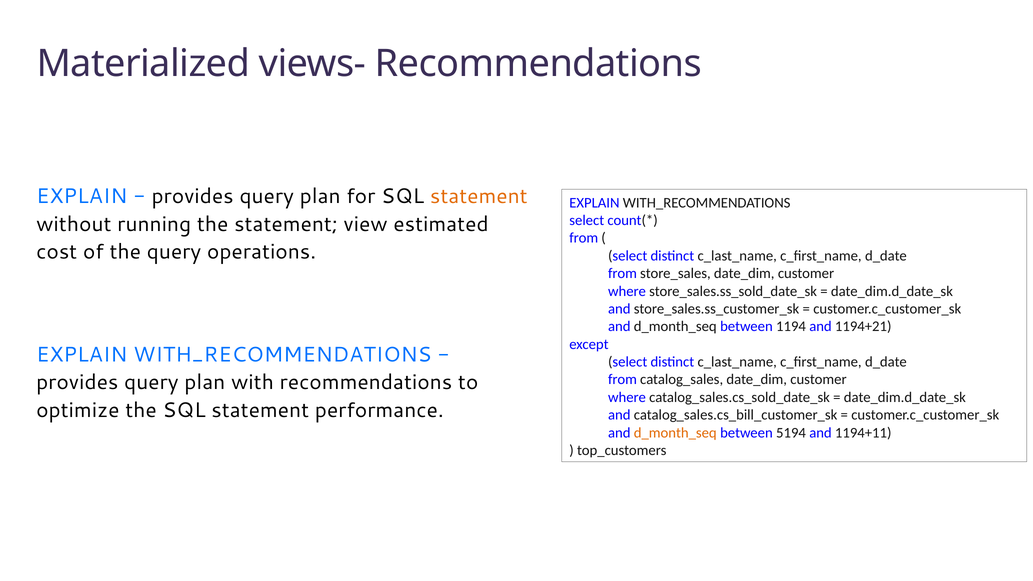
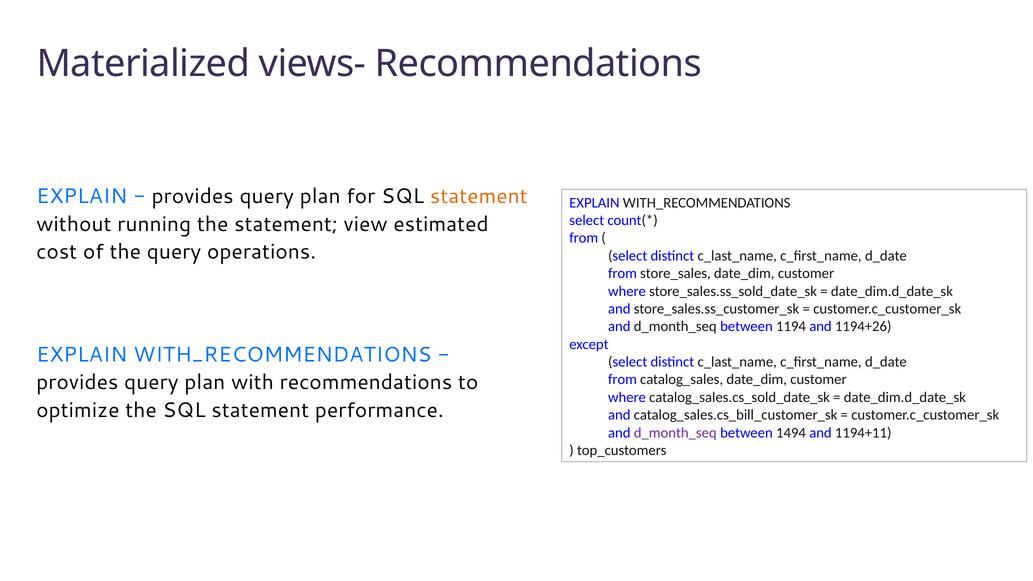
1194+21: 1194+21 -> 1194+26 (863, 327)
d_month_seq colour: orange -> purple (675, 433)
5194: 5194 -> 1494 (791, 433)
